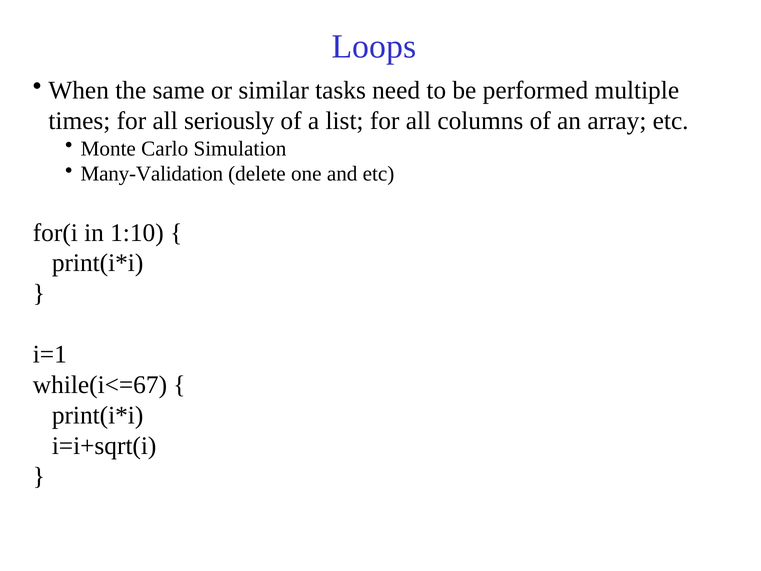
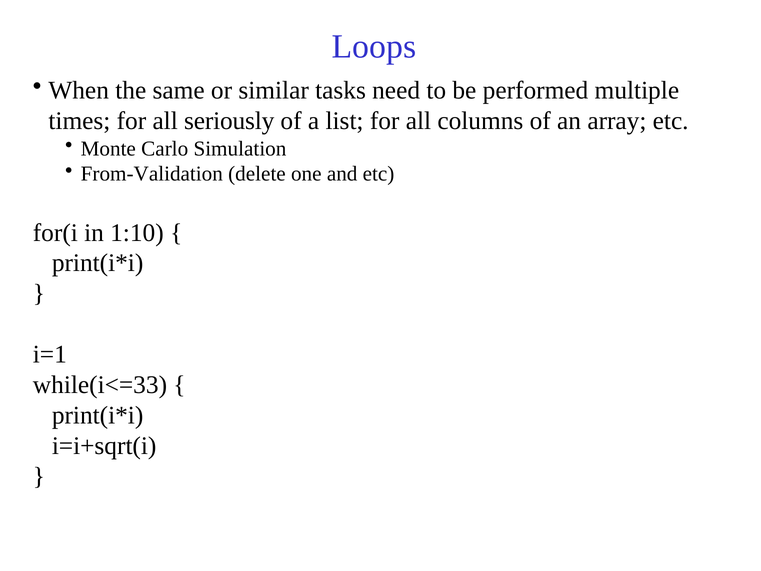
Many-Validation: Many-Validation -> From-Validation (152, 174)
while(i<=67: while(i<=67 -> while(i<=33 (100, 385)
